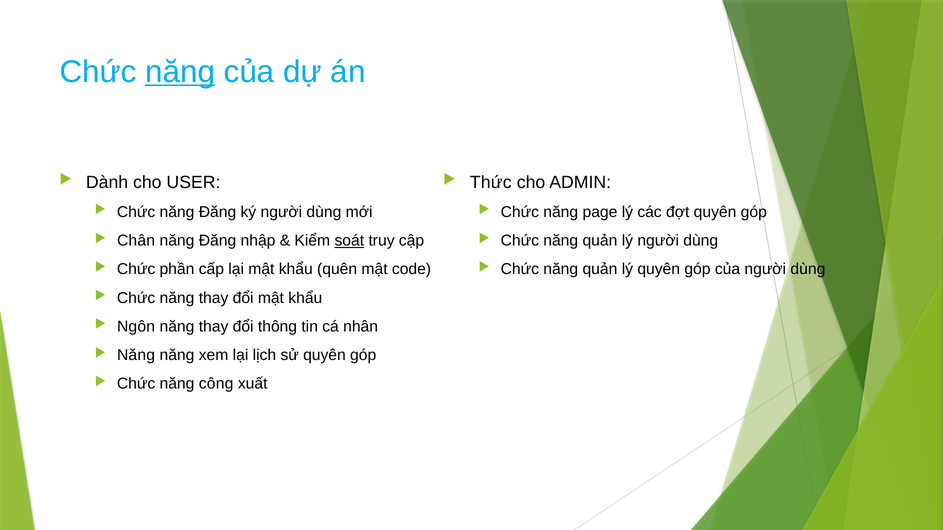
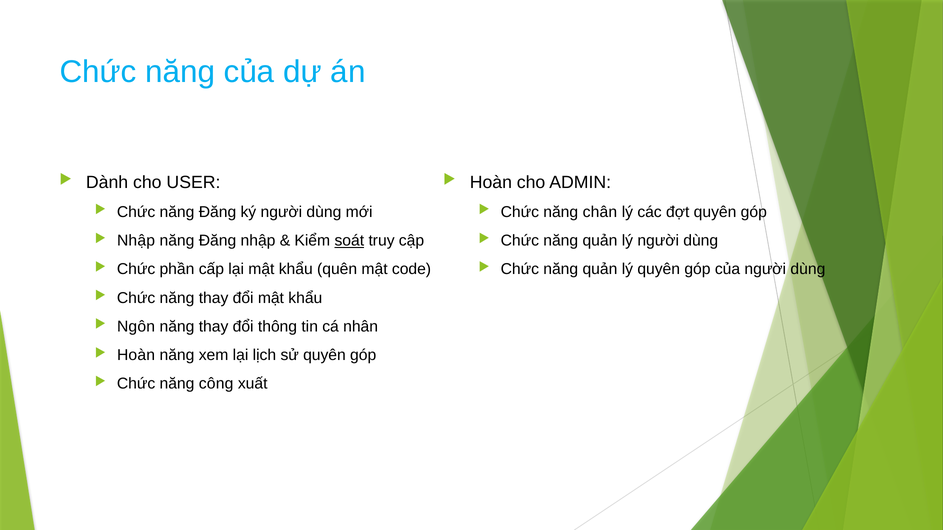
năng underline: present -> none (180, 72)
Thức: Thức -> Hoàn (491, 182)
page: page -> chân (600, 212)
Chân: Chân -> Nhập (136, 241)
Năng: Năng -> Hoàn (136, 355)
